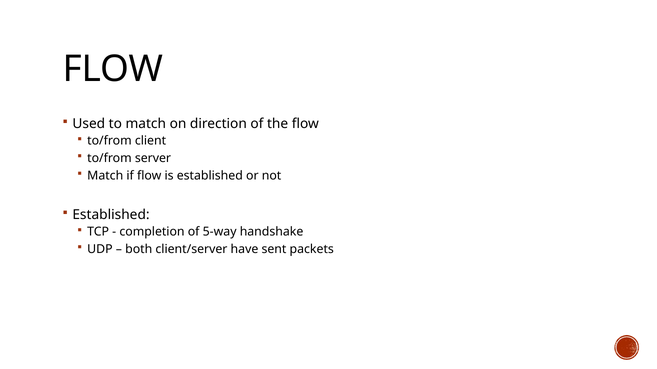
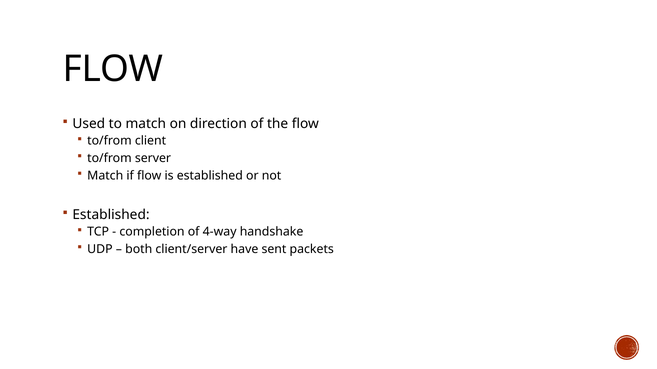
5-way: 5-way -> 4-way (220, 232)
